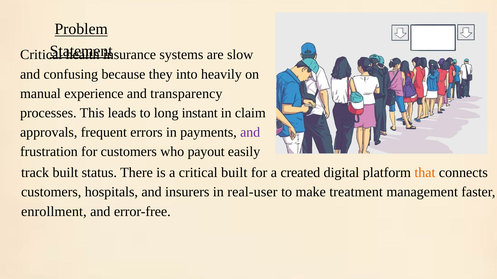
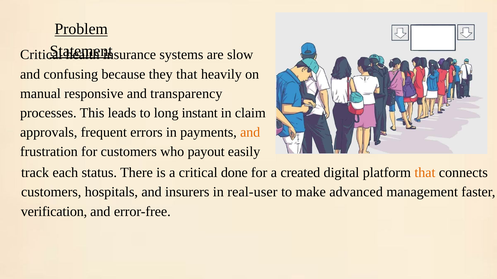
they into: into -> that (187, 74)
experience: experience -> responsive (94, 94)
and colour: purple -> orange (250, 132)
track built: built -> each (65, 173)
critical built: built -> done (234, 173)
treatment: treatment -> advanced (356, 192)
enrollment: enrollment -> verification (54, 212)
